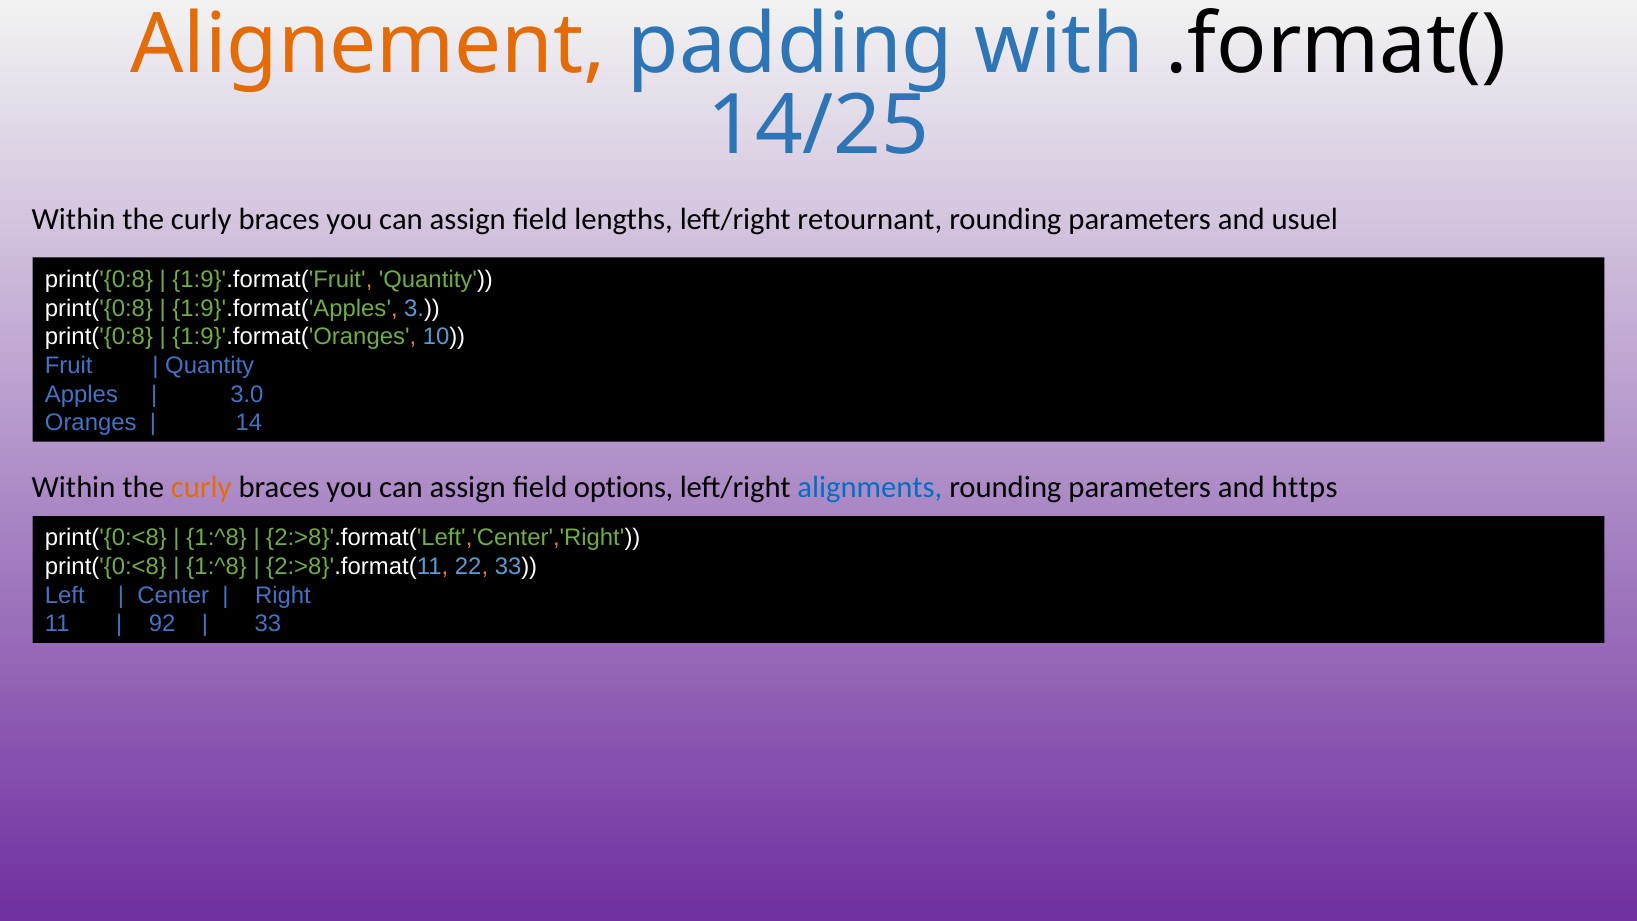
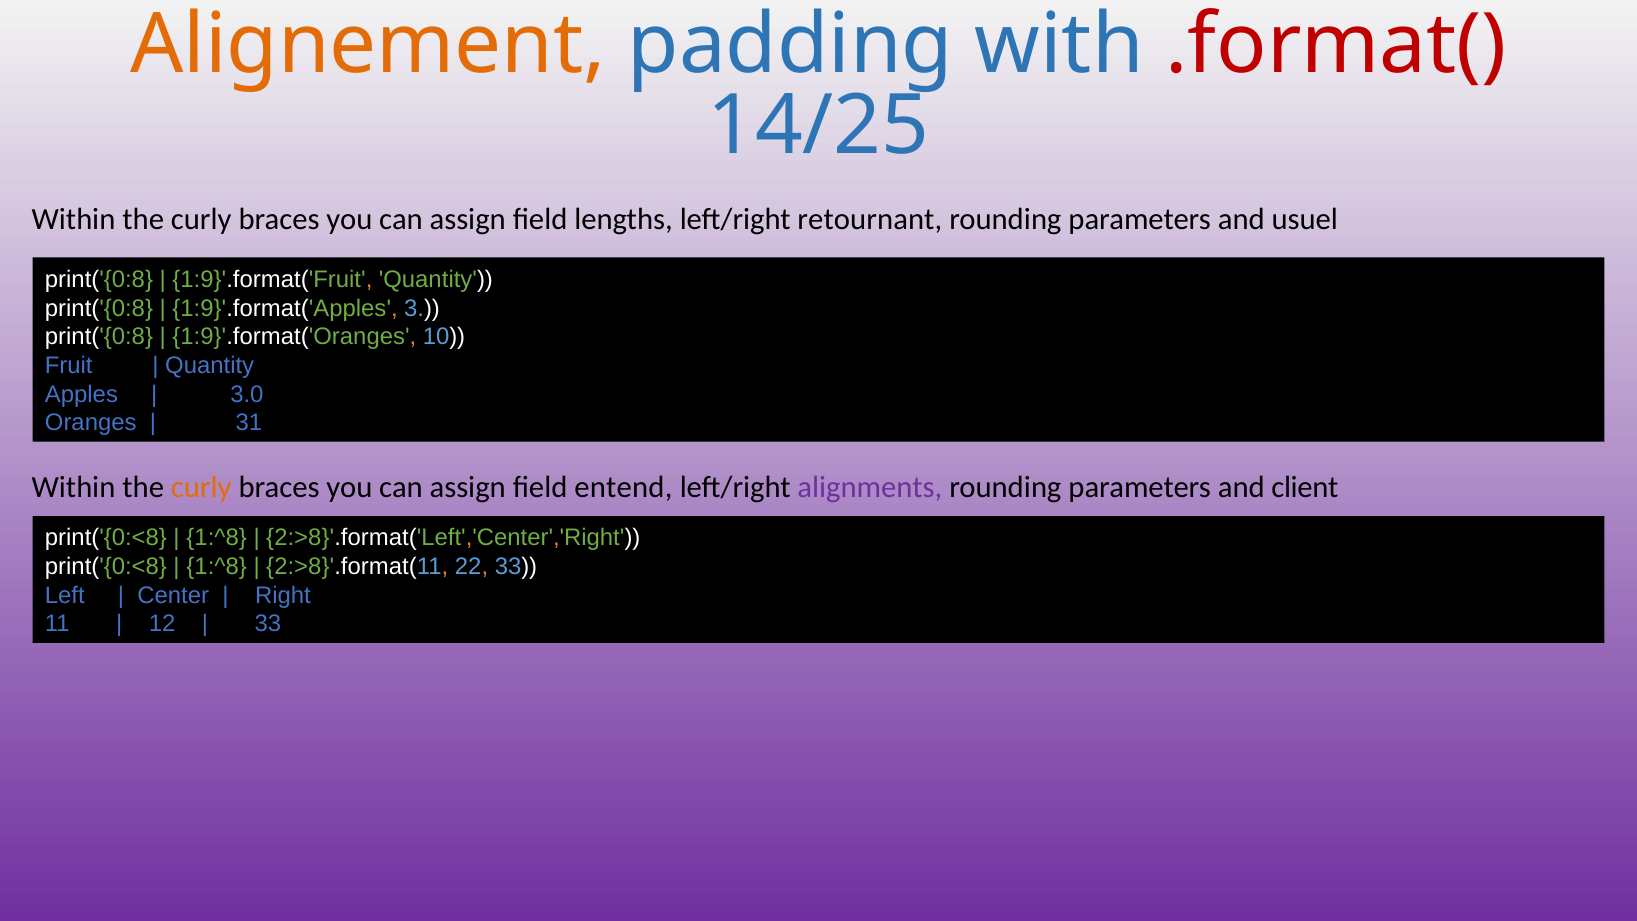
.format( colour: black -> red (1336, 45)
14: 14 -> 31 (249, 423)
options: options -> entend (623, 487)
alignments colour: blue -> purple (870, 487)
https: https -> client (1305, 487)
92: 92 -> 12 (162, 624)
